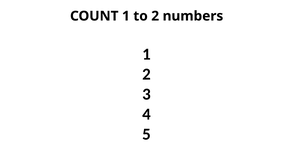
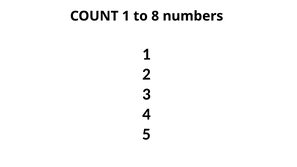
to 2: 2 -> 8 (155, 16)
